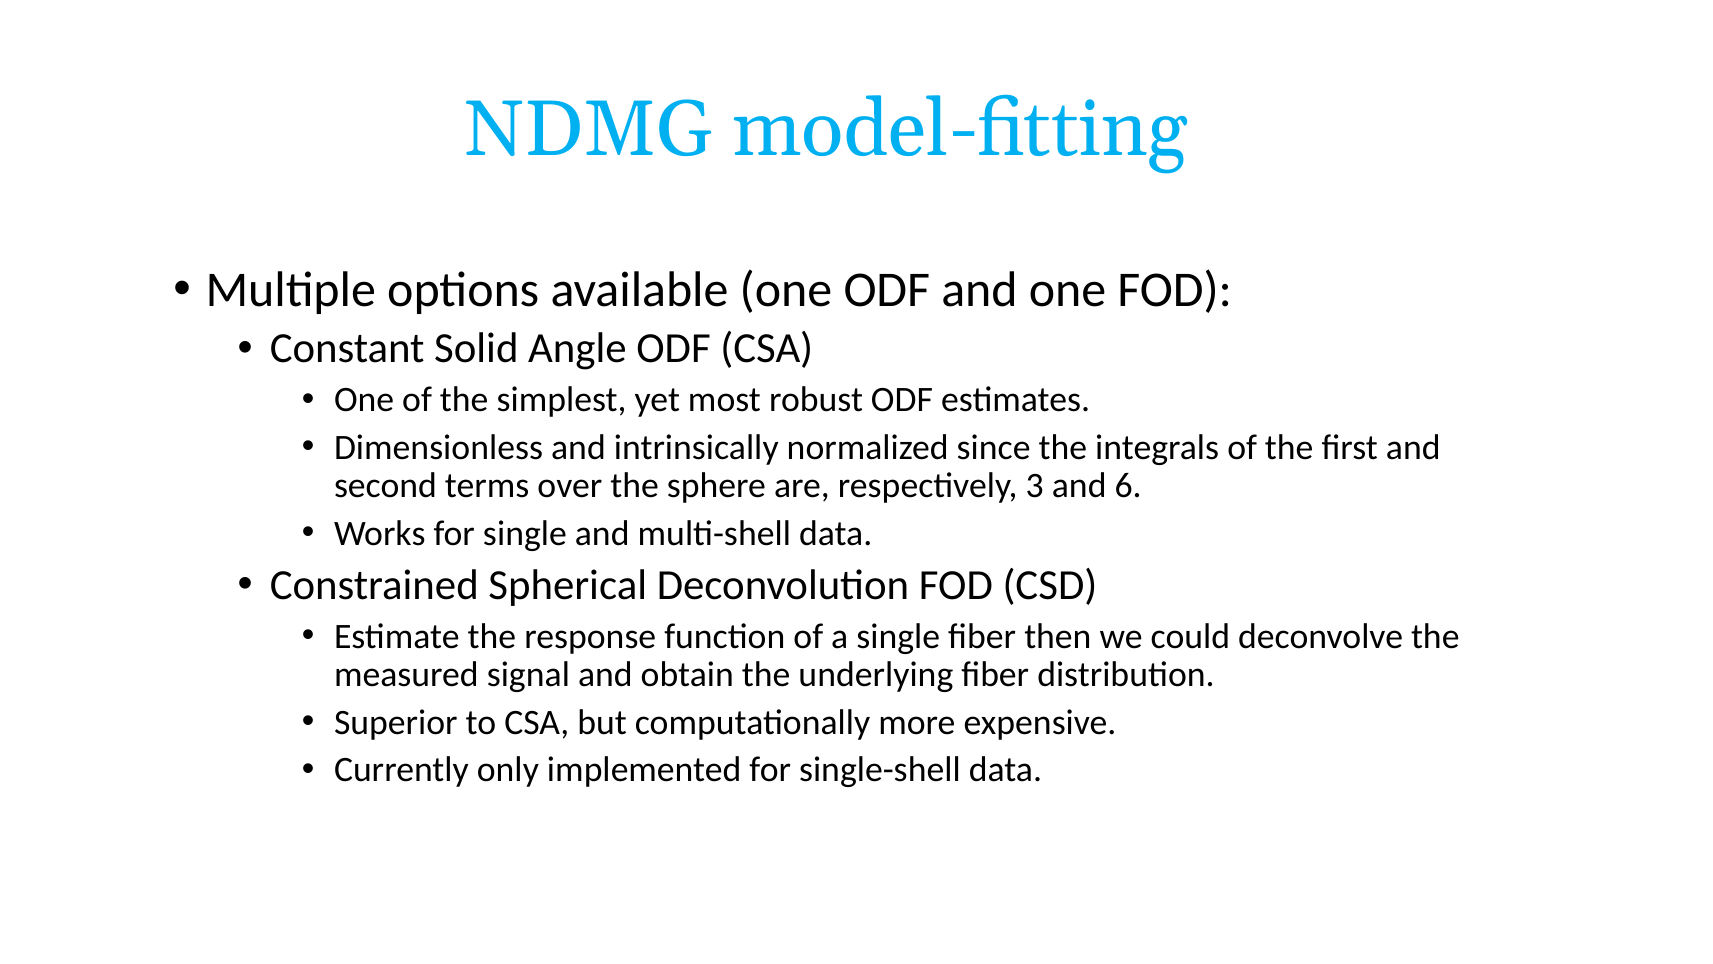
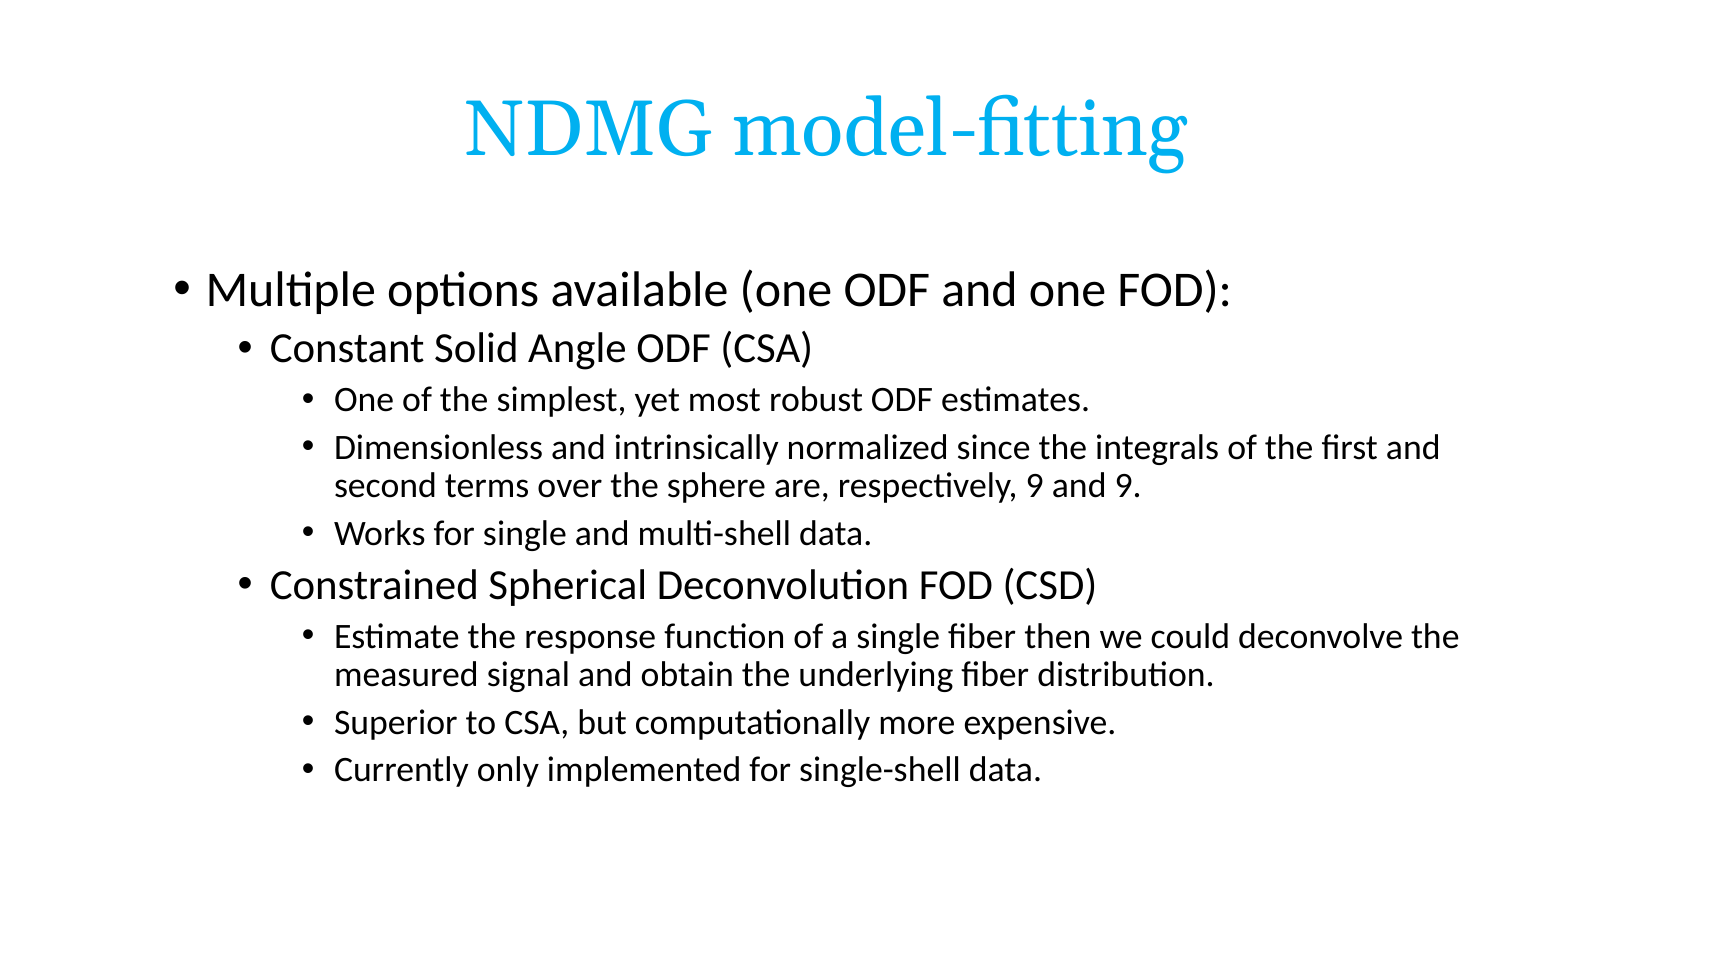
respectively 3: 3 -> 9 (1035, 486)
and 6: 6 -> 9 (1128, 486)
